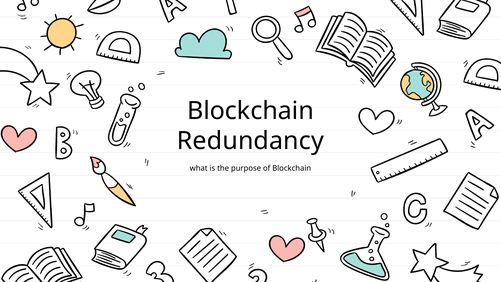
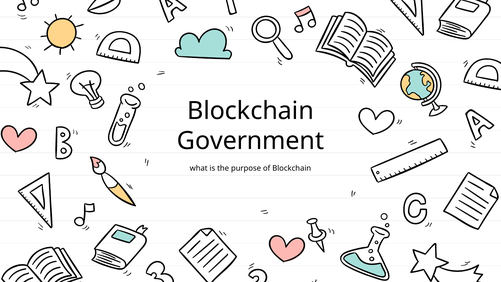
Redundancy: Redundancy -> Government (251, 141)
